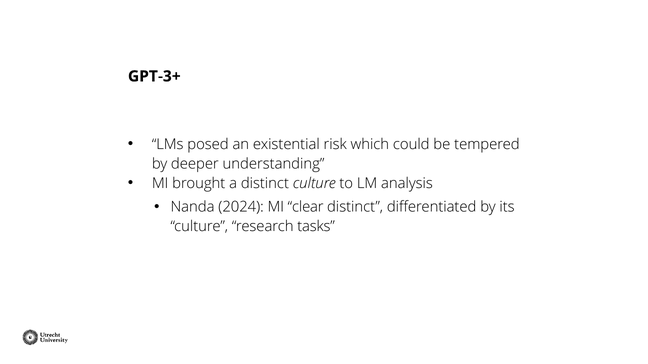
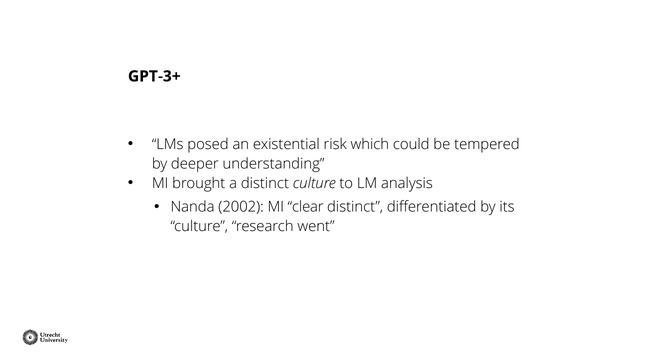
2024: 2024 -> 2002 (241, 207)
tasks: tasks -> went (316, 227)
